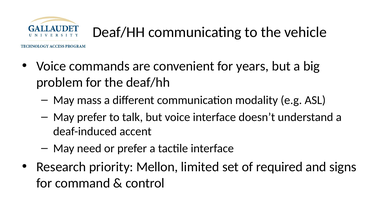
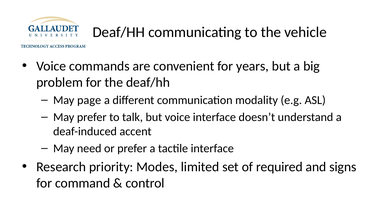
mass: mass -> page (89, 100)
Mellon: Mellon -> Modes (157, 166)
